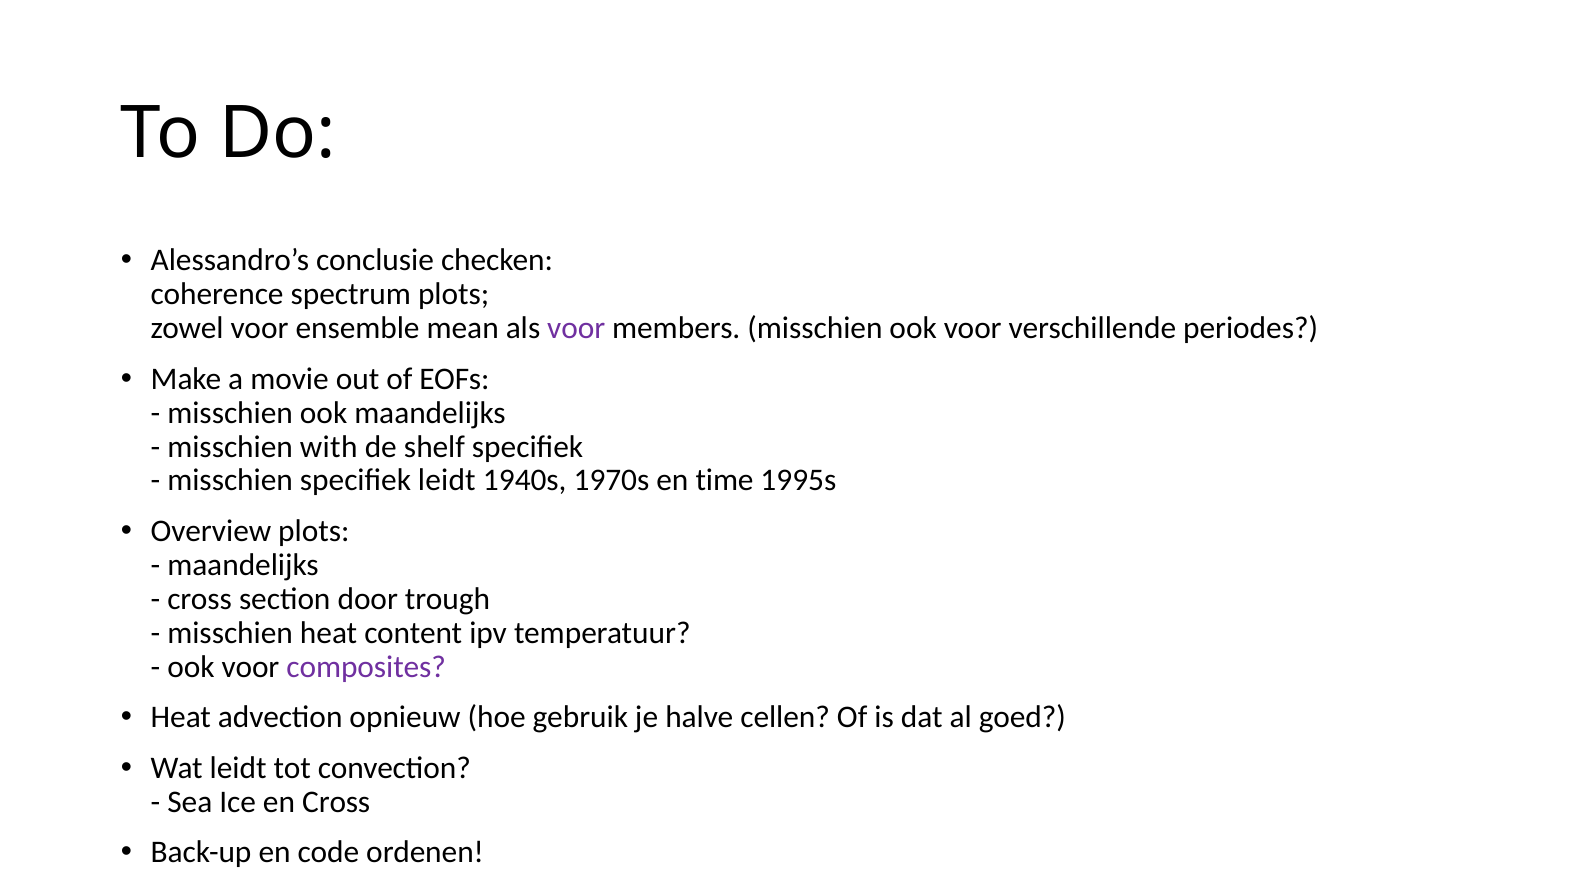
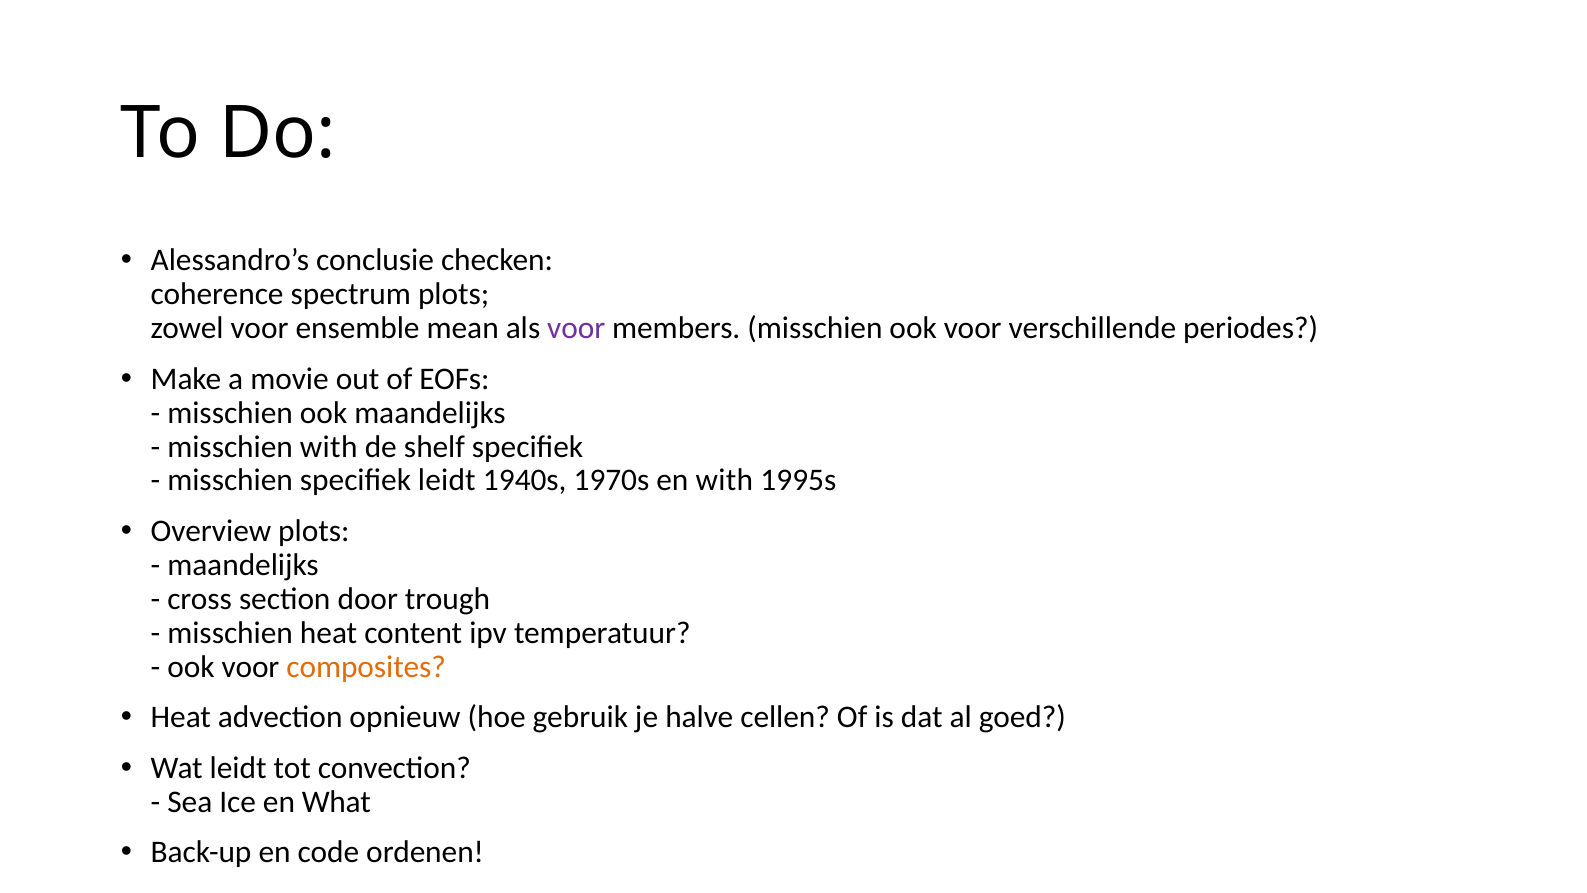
en time: time -> with (724, 480)
composites colour: purple -> orange (366, 667)
en Cross: Cross -> What (336, 801)
